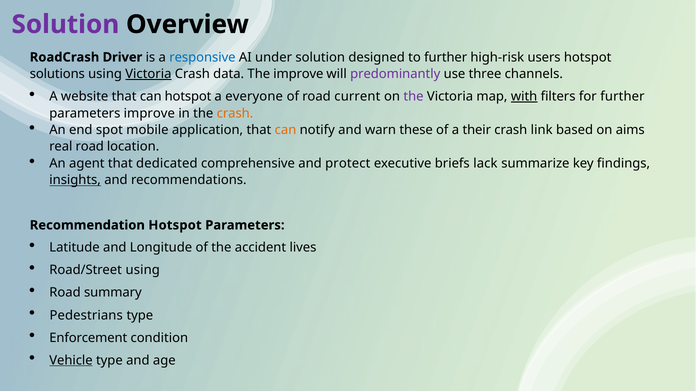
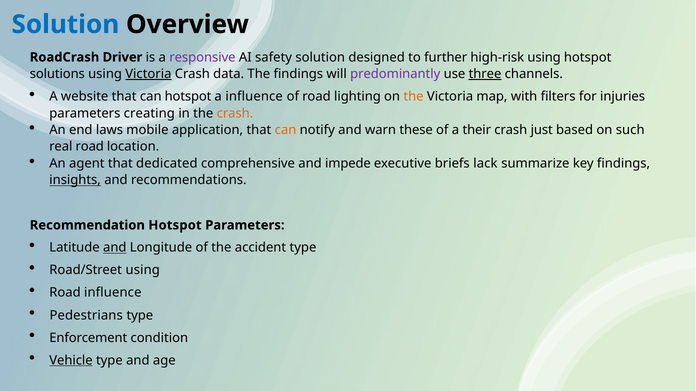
Solution colour: purple -> blue (65, 24)
responsive colour: blue -> purple (202, 57)
under: under -> safety (274, 57)
high-risk users: users -> using (544, 57)
The improve: improve -> findings (298, 74)
three underline: none -> present (485, 74)
a everyone: everyone -> influence (254, 97)
current: current -> lighting (357, 97)
the colour: purple -> orange (414, 97)
with underline: present -> none (524, 97)
for further: further -> injuries (623, 97)
parameters improve: improve -> creating (149, 113)
spot: spot -> laws (109, 130)
link: link -> just (542, 130)
aims: aims -> such (630, 130)
protect: protect -> impede (348, 164)
and underline: none -> present (115, 248)
accident lives: lives -> type (303, 248)
Road summary: summary -> influence (113, 293)
